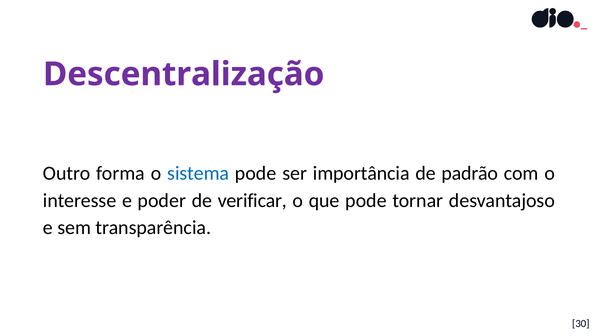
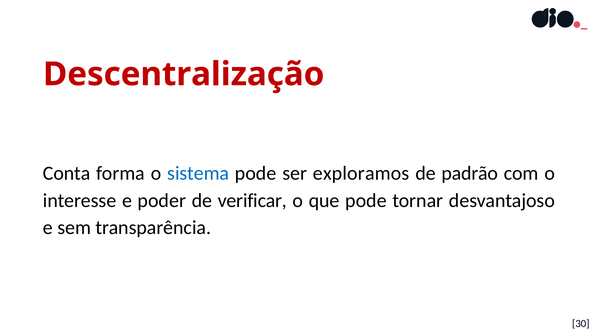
Descentralização colour: purple -> red (184, 74)
Outro: Outro -> Conta (67, 173)
importância: importância -> exploramos (361, 173)
